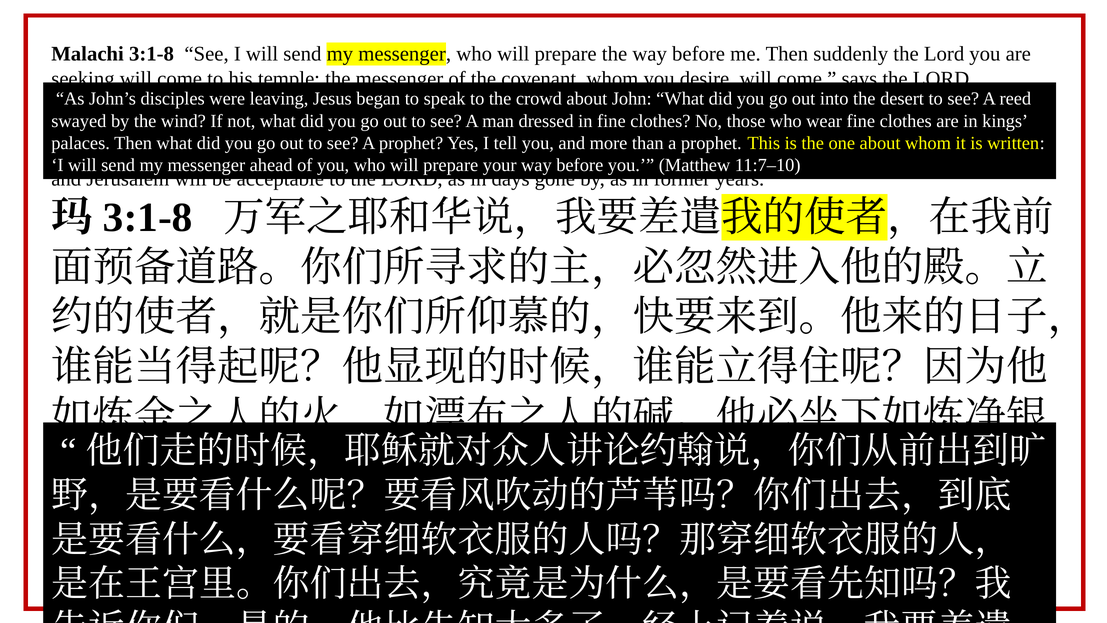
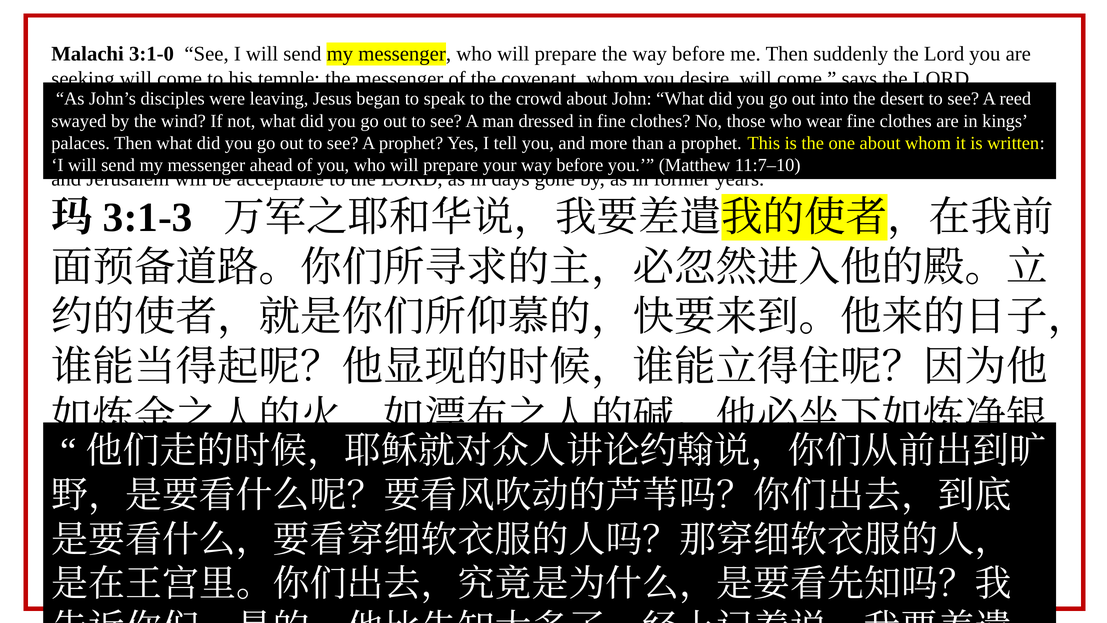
Malachi 3:1-8: 3:1-8 -> 3:1-0 (151, 54)
3:1-8: 3:1-8 -> 3:1-3 (148, 217)
